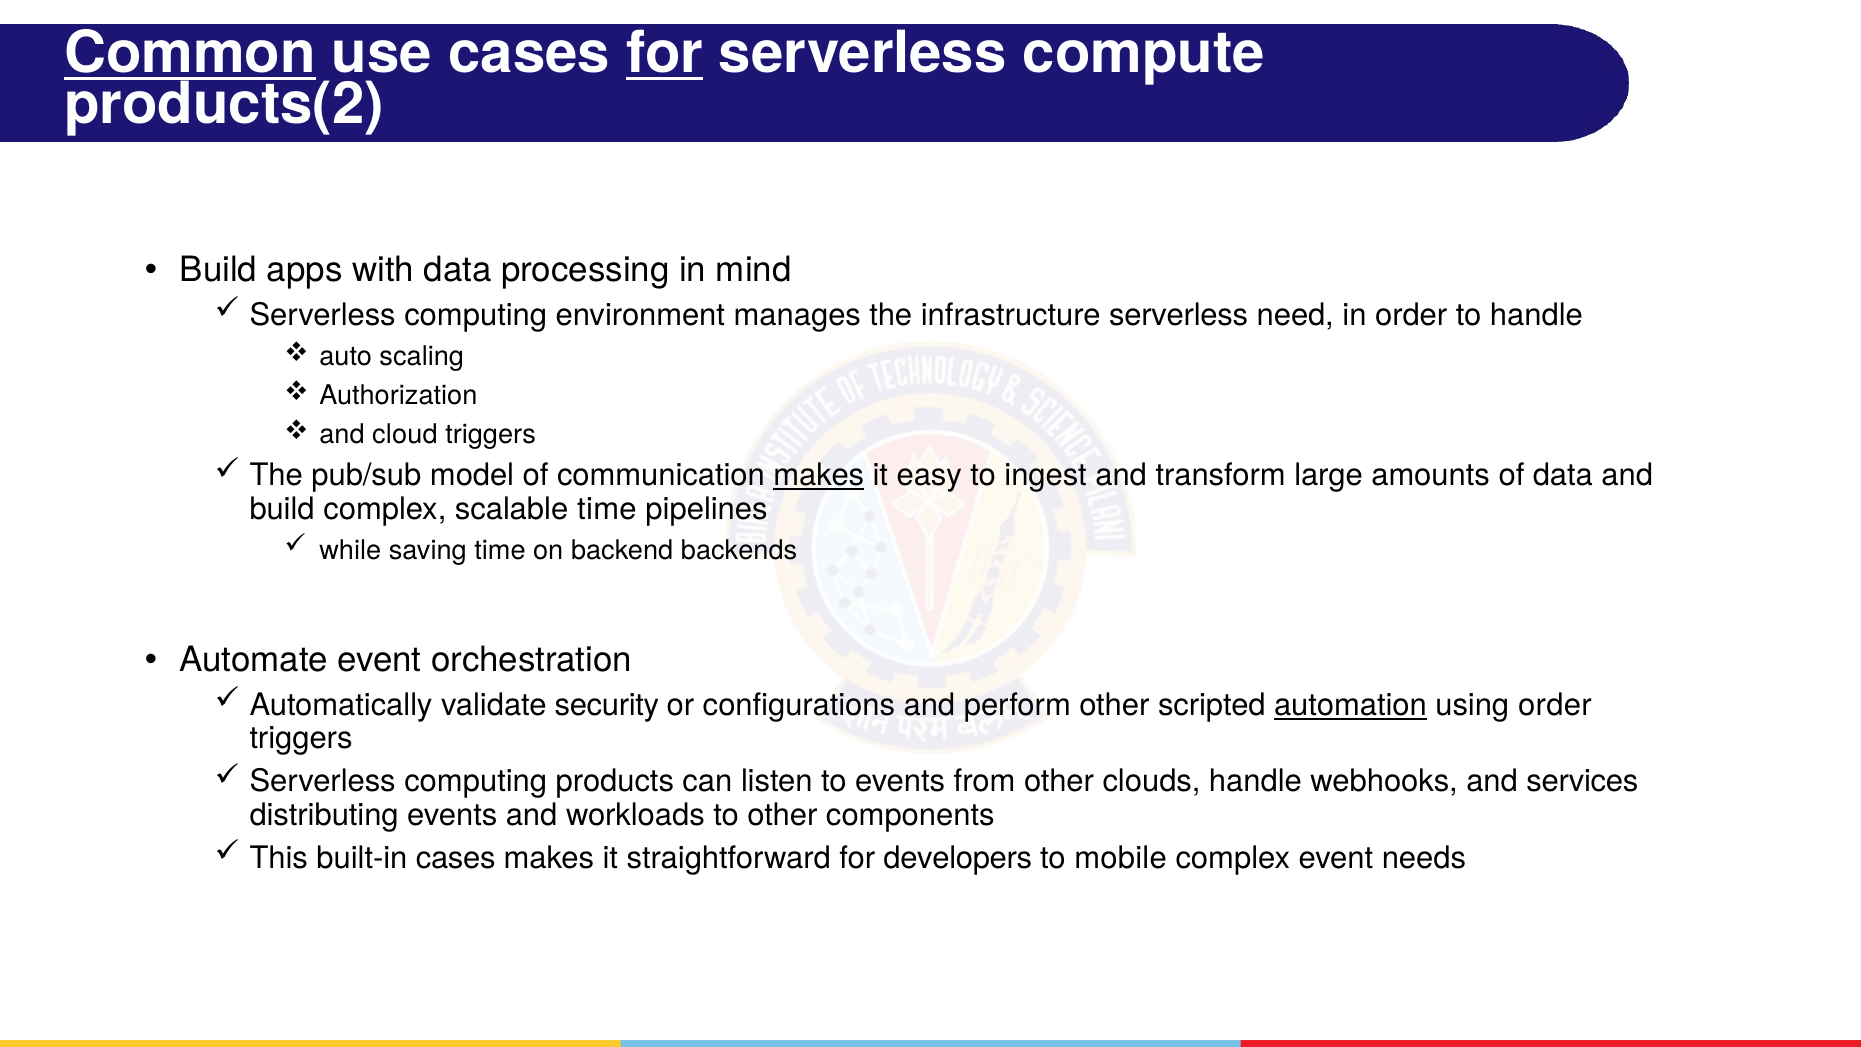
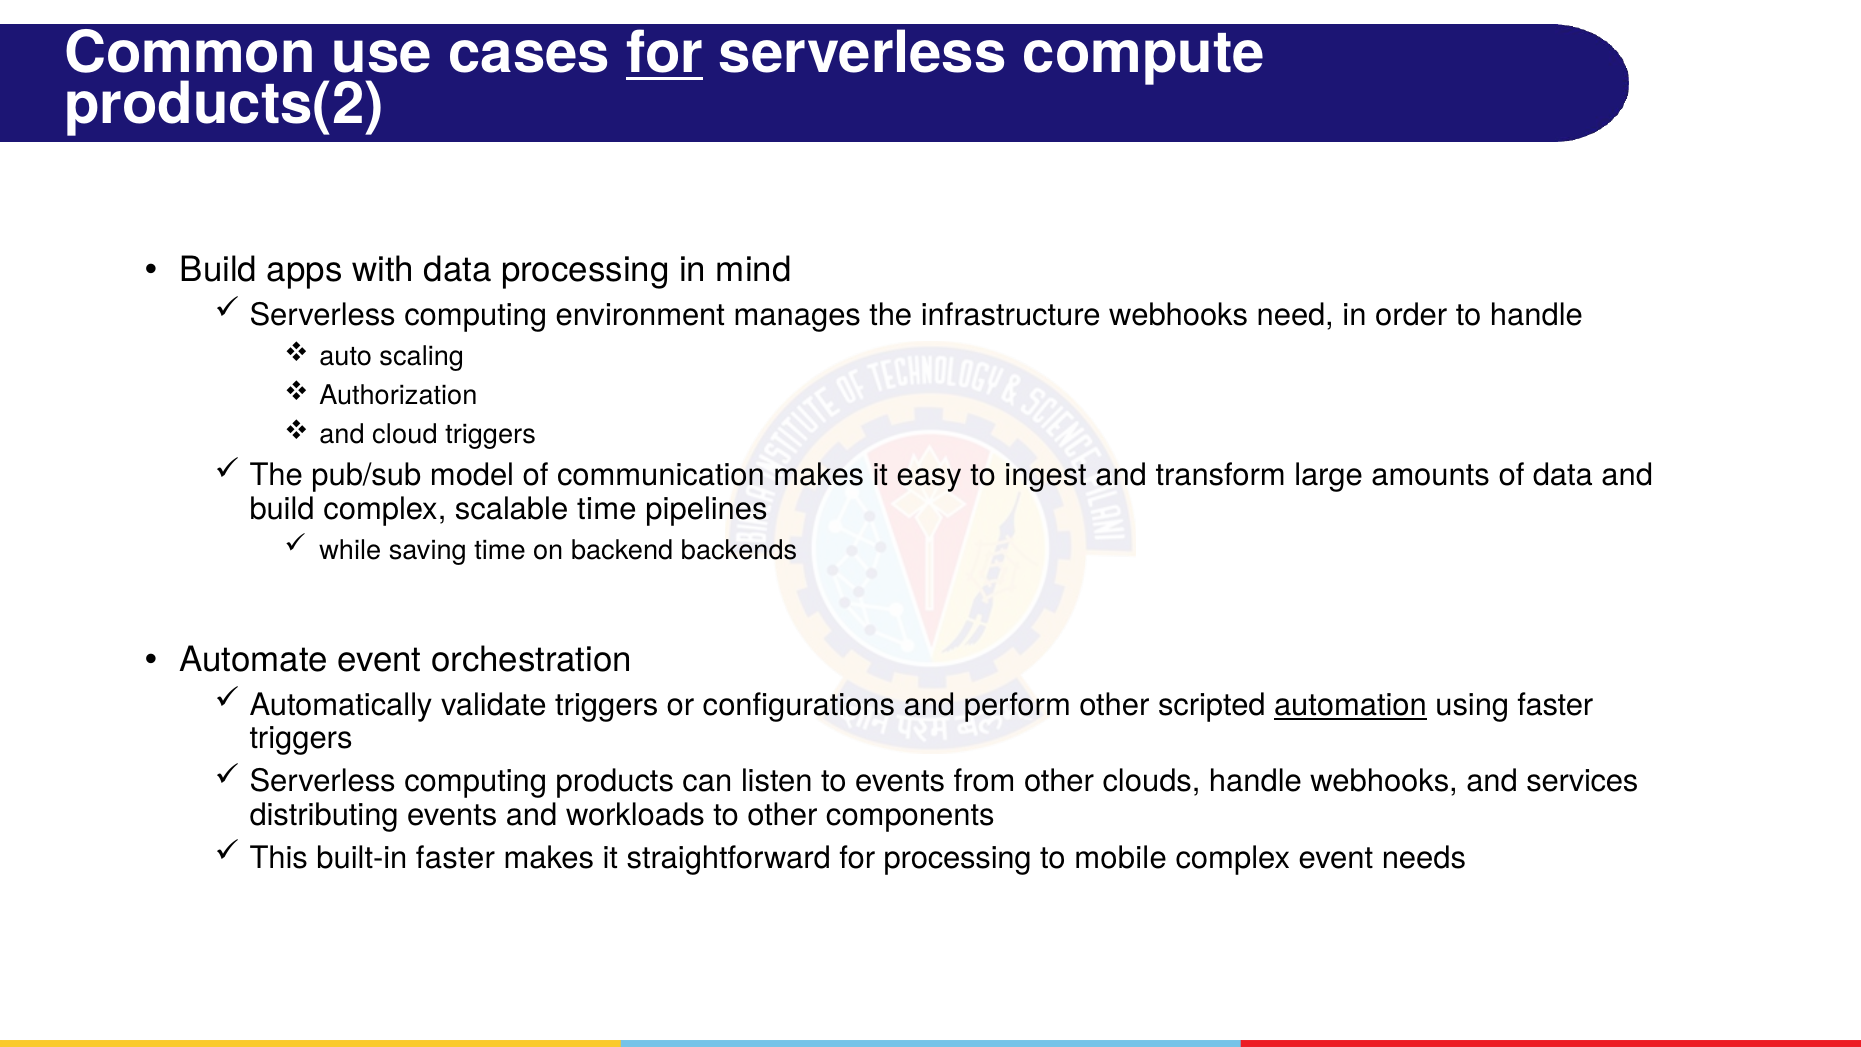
Common underline: present -> none (190, 54)
infrastructure serverless: serverless -> webhooks (1179, 315)
makes underline: present -> none (819, 475)
validate security: security -> triggers (607, 705)
using order: order -> faster (1555, 705)
built-in cases: cases -> faster (455, 858)
for developers: developers -> processing (958, 858)
